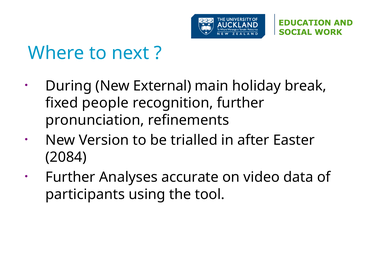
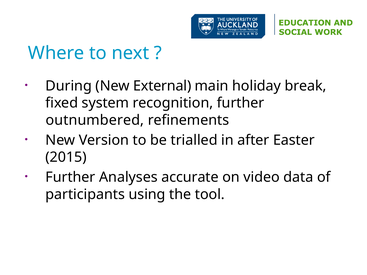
people: people -> system (105, 103)
pronunciation: pronunciation -> outnumbered (95, 120)
2084: 2084 -> 2015 (66, 157)
